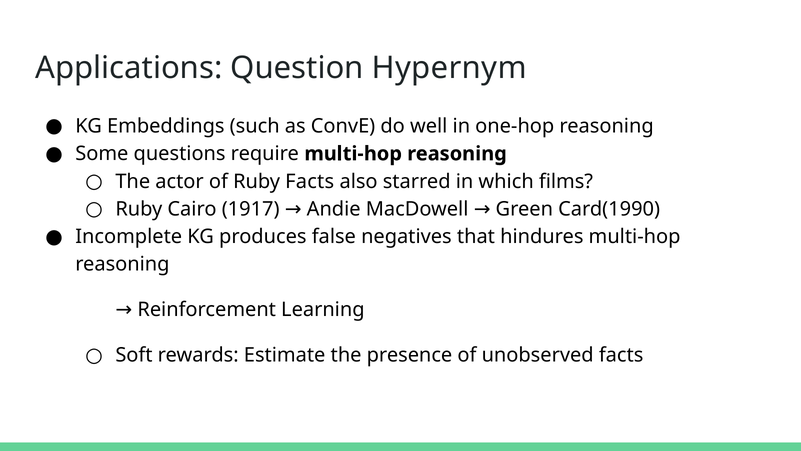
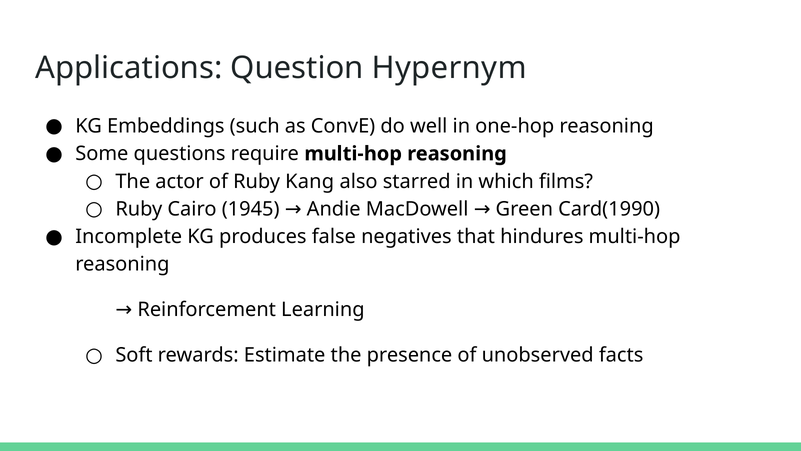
Ruby Facts: Facts -> Kang (310, 181)
1917: 1917 -> 1945 (251, 209)
